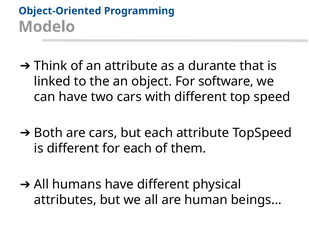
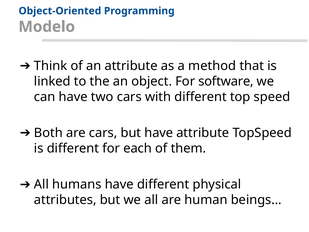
durante: durante -> method (212, 66)
but each: each -> have (159, 133)
